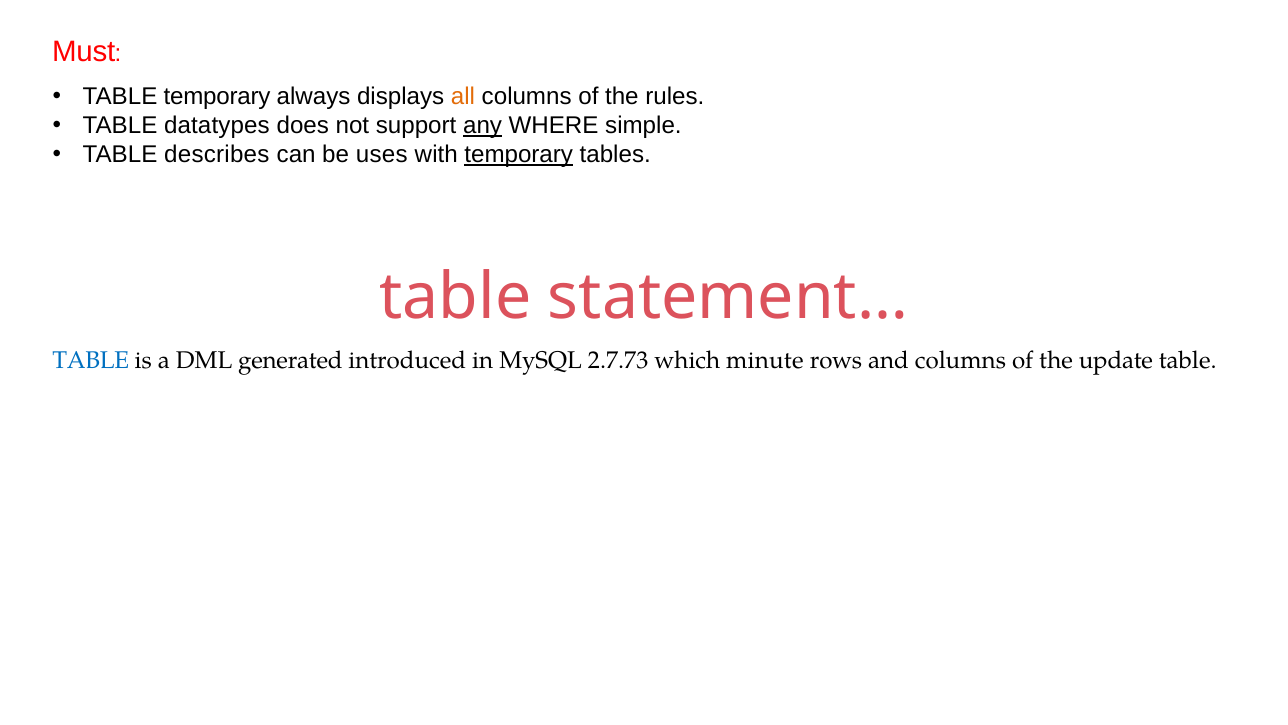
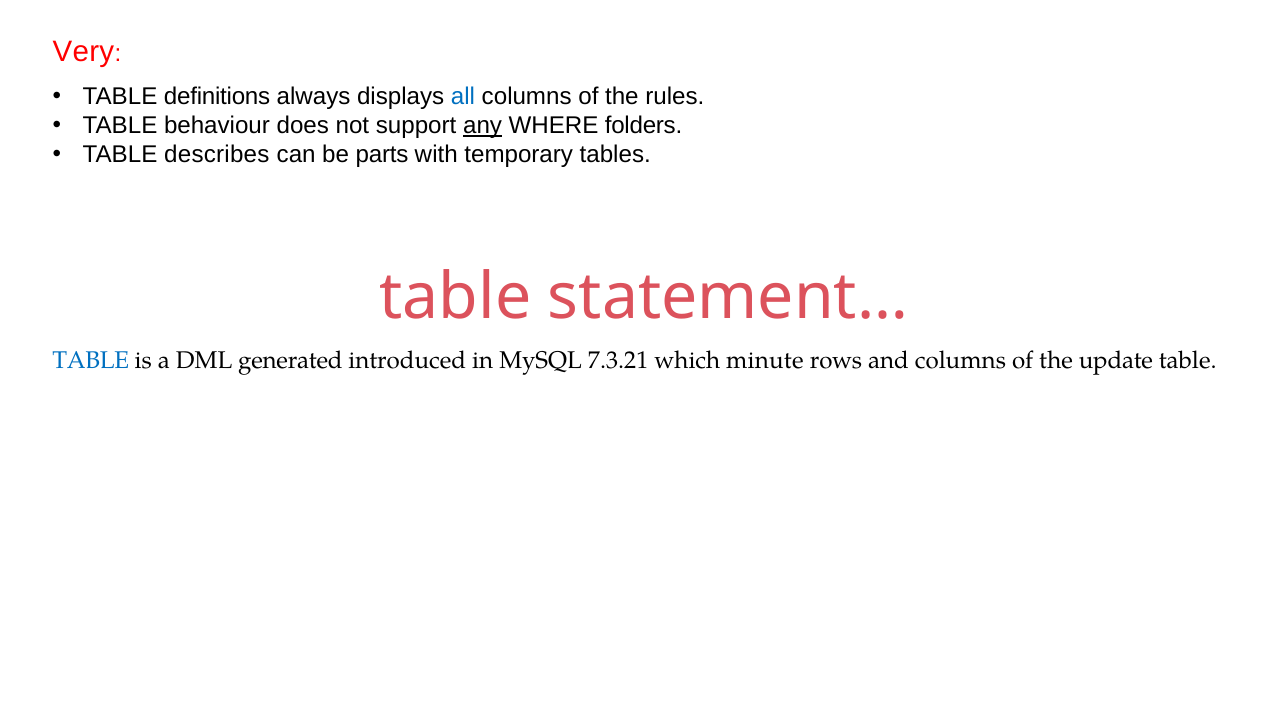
Must: Must -> Very (83, 52)
TABLE temporary: temporary -> definitions (217, 97)
all colour: orange -> blue (463, 97)
datatypes: datatypes -> behaviour (217, 126)
simple: simple -> folders (644, 126)
uses: uses -> parts (382, 155)
temporary underline: present -> none (519, 155)
2.7.73: 2.7.73 -> 7.3.21 (618, 360)
